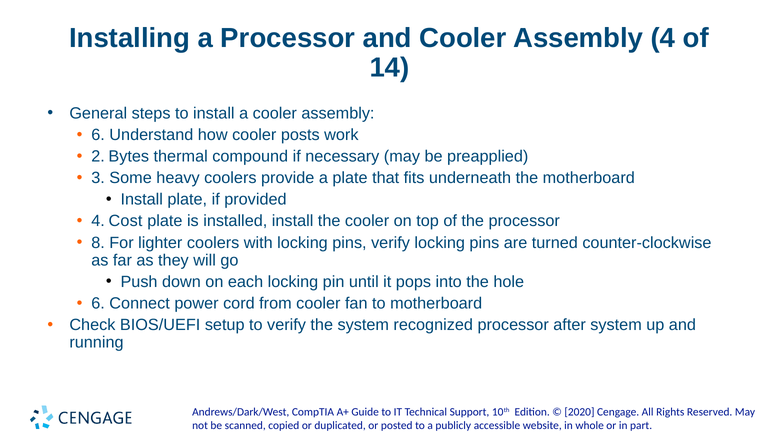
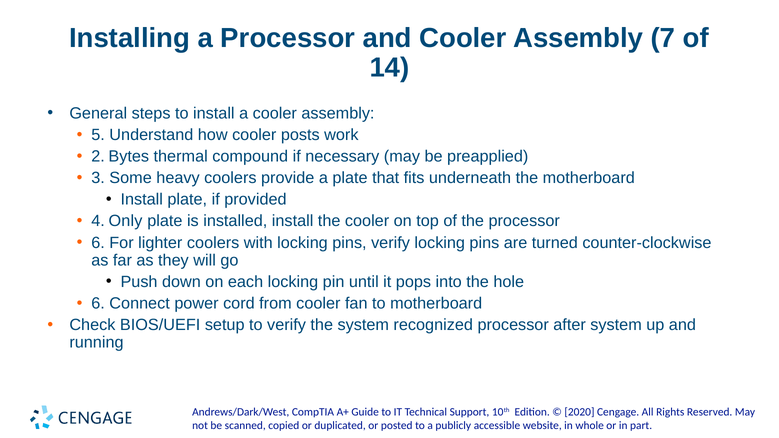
Assembly 4: 4 -> 7 (663, 38)
6: 6 -> 5 (98, 135)
Cost: Cost -> Only (126, 221)
8: 8 -> 6 (98, 243)
